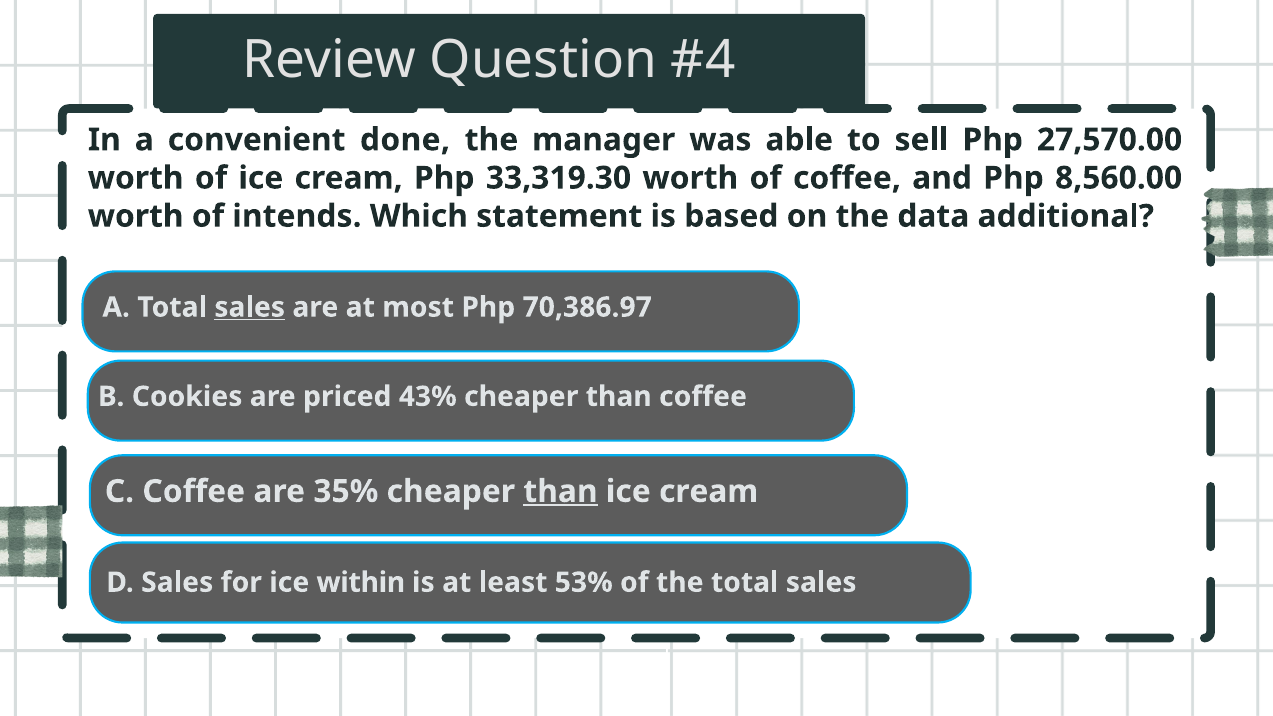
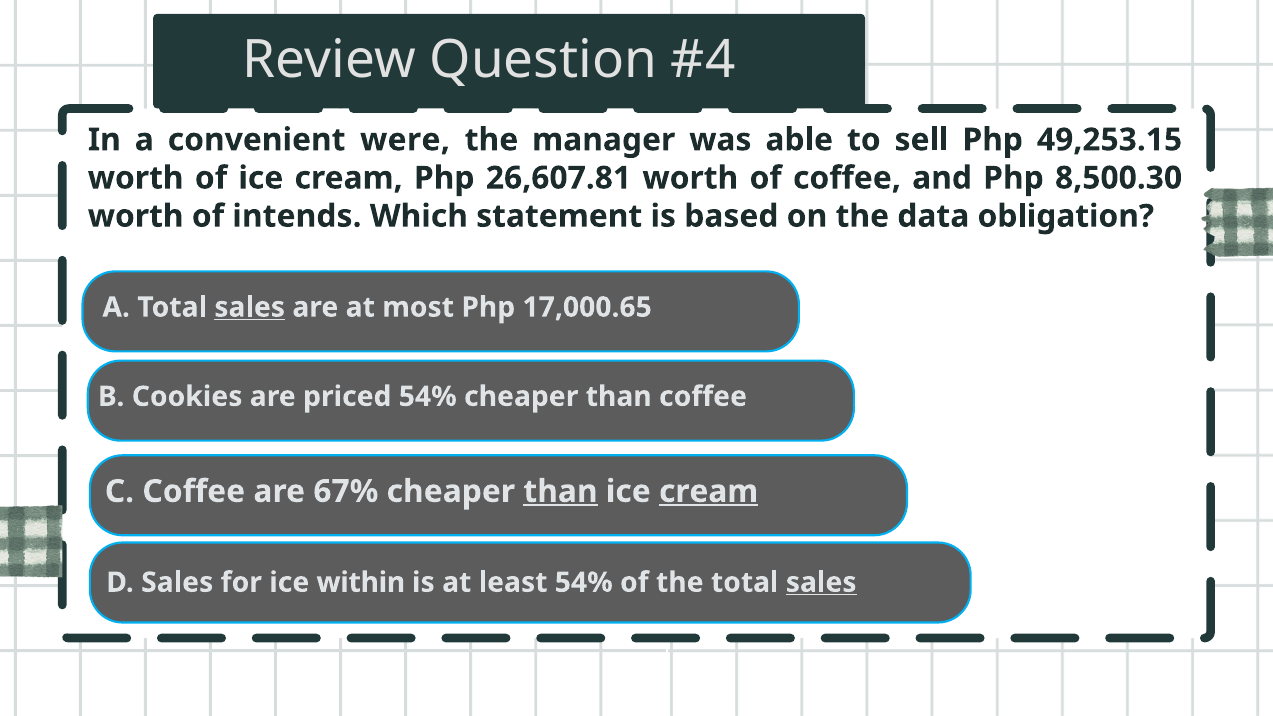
done: done -> were (405, 140)
27,570.00: 27,570.00 -> 49,253.15 (1110, 140)
33,319.30: 33,319.30 -> 26,607.81 (558, 178)
8,560.00: 8,560.00 -> 8,500.30 (1119, 178)
additional: additional -> obligation (1066, 216)
70,386.97: 70,386.97 -> 17,000.65 (587, 307)
priced 43%: 43% -> 54% (428, 397)
35%: 35% -> 67% (346, 492)
cream underline: none -> present (709, 492)
least 53%: 53% -> 54% (584, 582)
sales underline: none -> present (821, 582)
